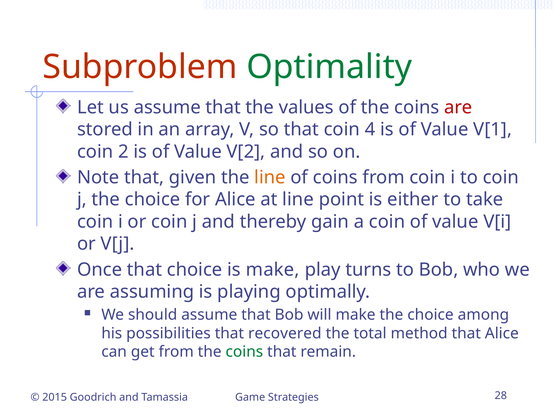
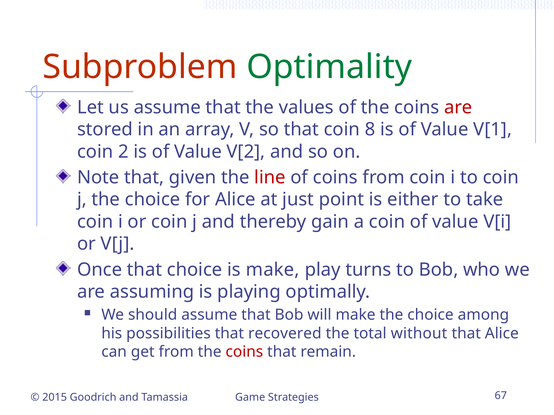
4: 4 -> 8 (370, 130)
line colour: orange -> red (270, 178)
at line: line -> just (298, 200)
method: method -> without (419, 334)
coins colour: green -> red (244, 352)
28: 28 -> 67 (501, 396)
